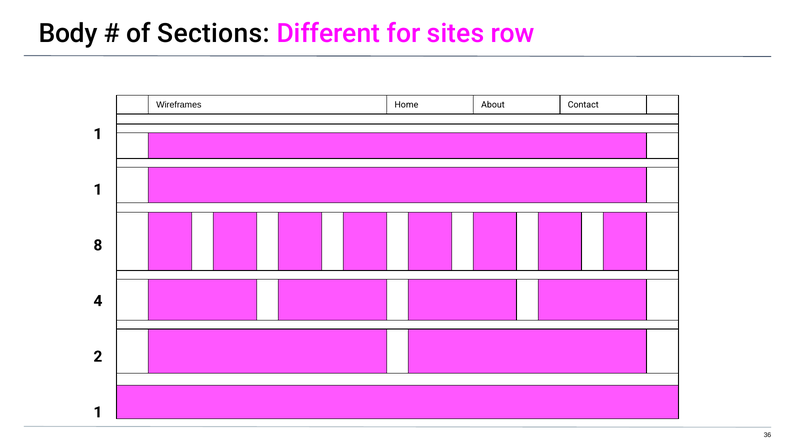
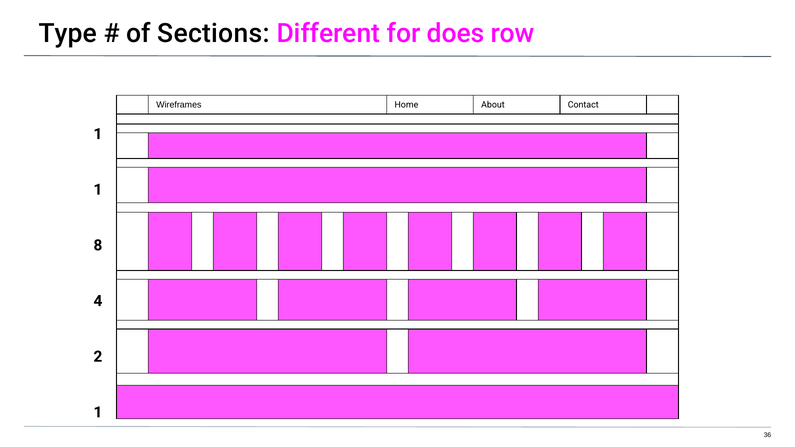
Body: Body -> Type (68, 34)
sites: sites -> does (456, 34)
